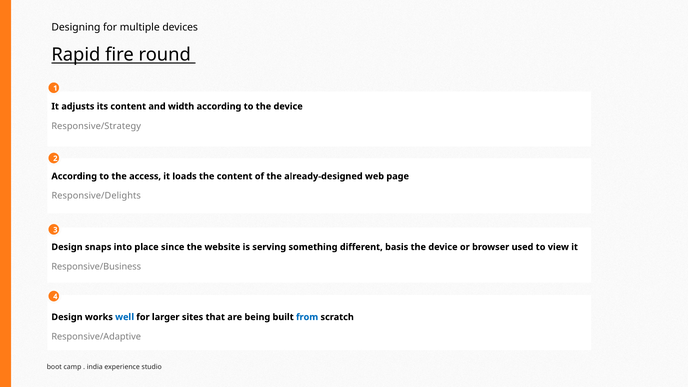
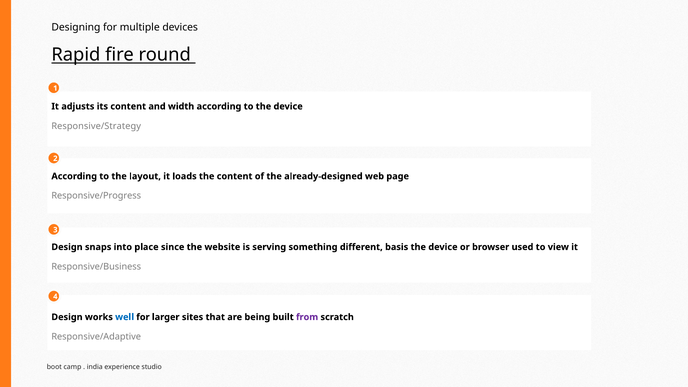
access: access -> layout (145, 176)
Responsive/Delights: Responsive/Delights -> Responsive/Progress (96, 196)
from colour: blue -> purple (307, 317)
